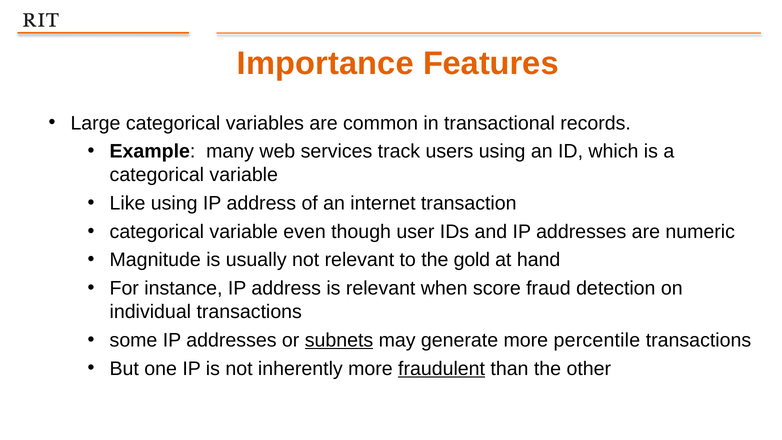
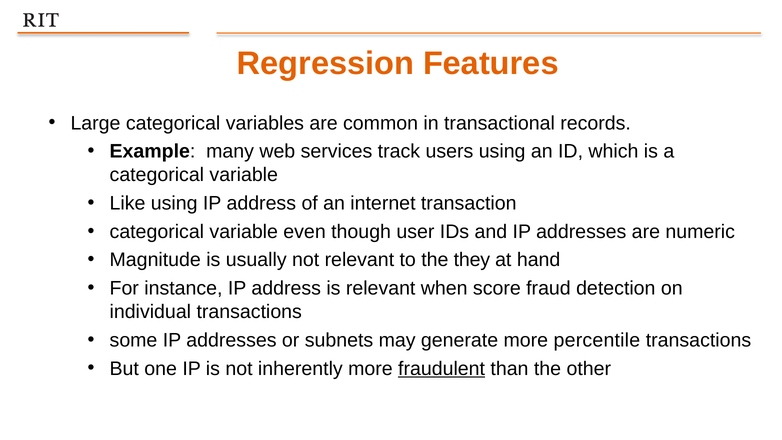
Importance: Importance -> Regression (325, 63)
gold: gold -> they (472, 260)
subnets underline: present -> none (339, 340)
